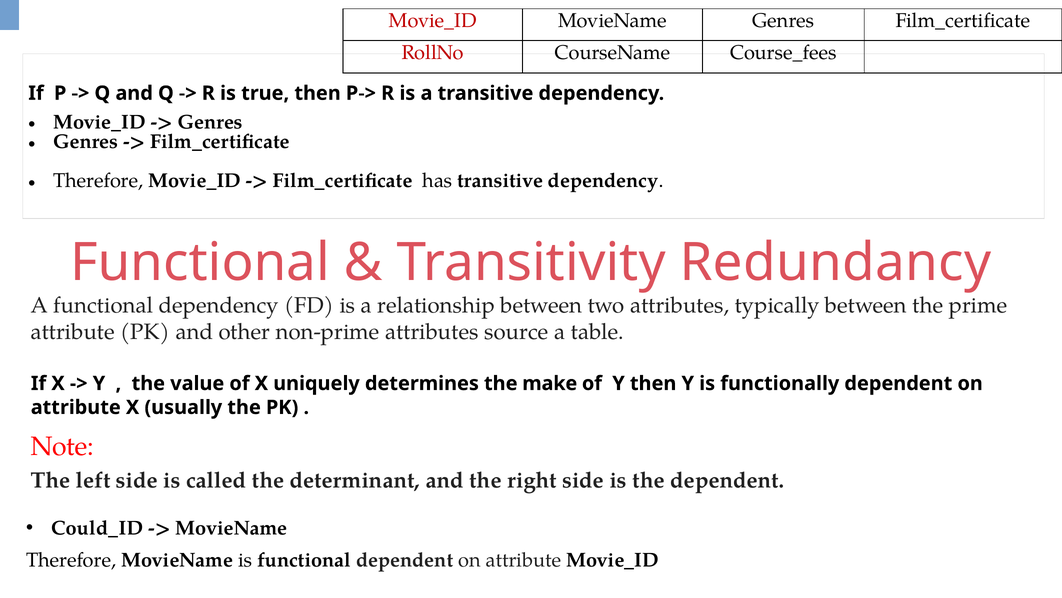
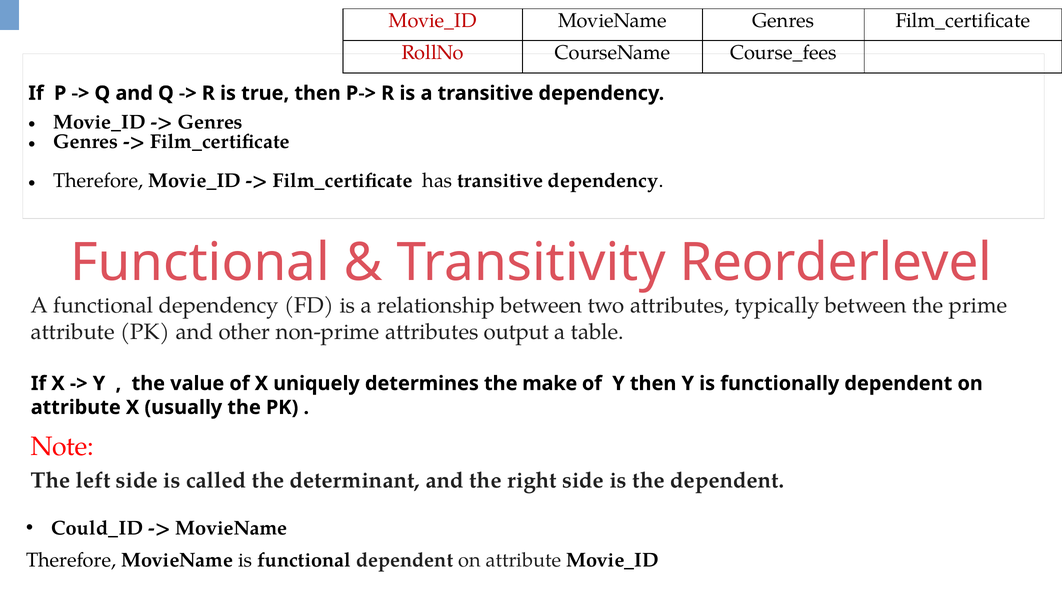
Redundancy: Redundancy -> Reorderlevel (836, 262)
source: source -> output (516, 331)
